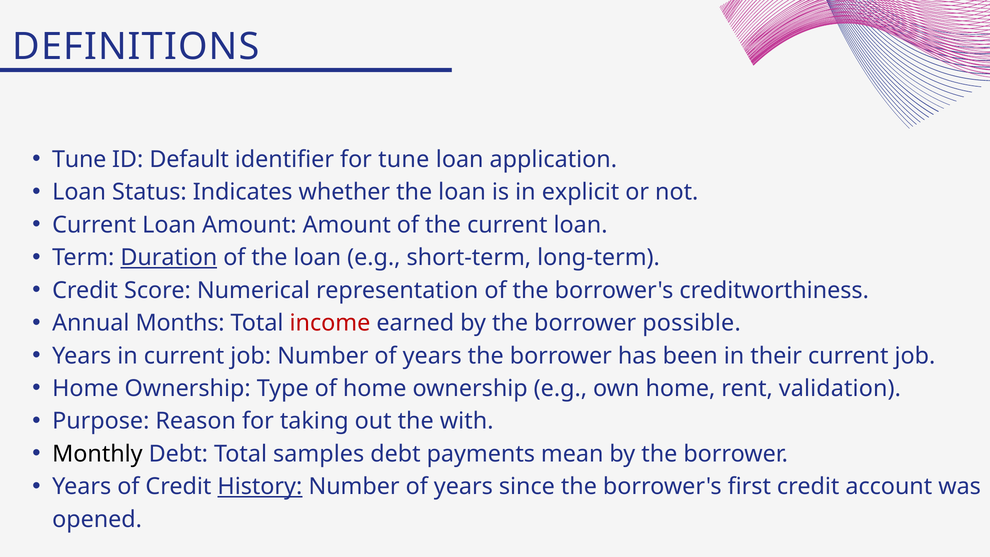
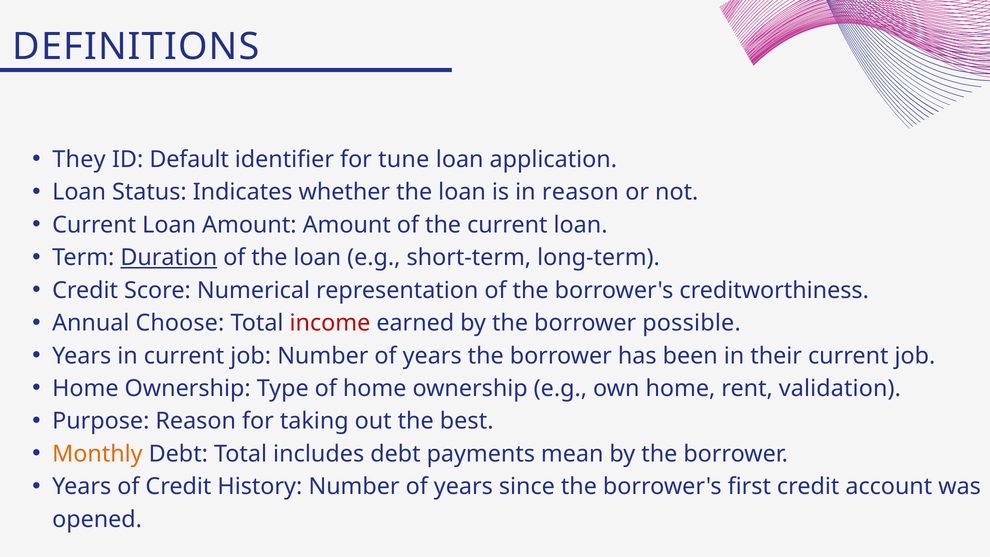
Tune: Tune -> They (79, 159)
in explicit: explicit -> reason (580, 192)
Months: Months -> Choose (180, 323)
with: with -> best (467, 421)
Monthly colour: black -> orange (97, 454)
samples: samples -> includes (319, 454)
History underline: present -> none (260, 487)
